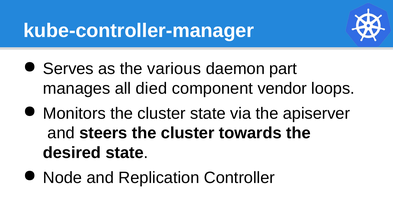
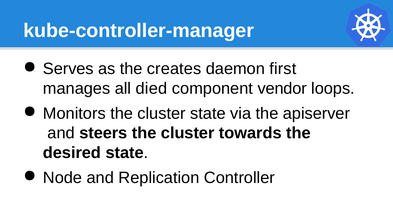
various: various -> creates (174, 69)
part: part -> first (283, 69)
